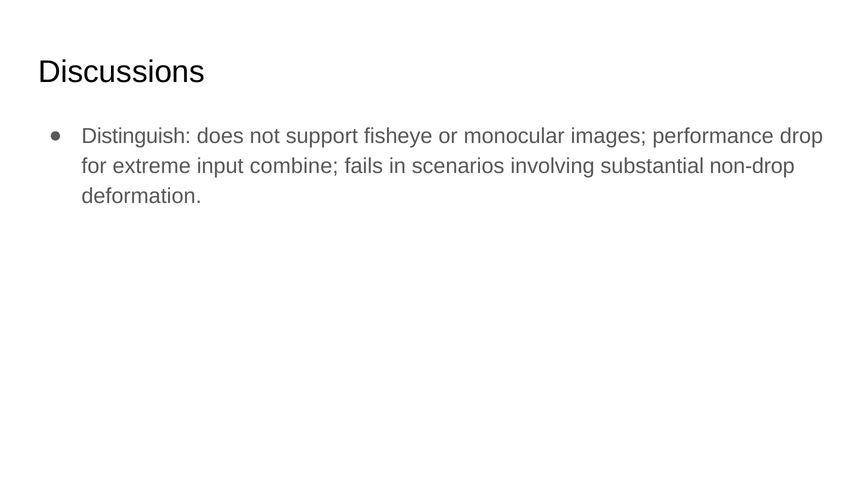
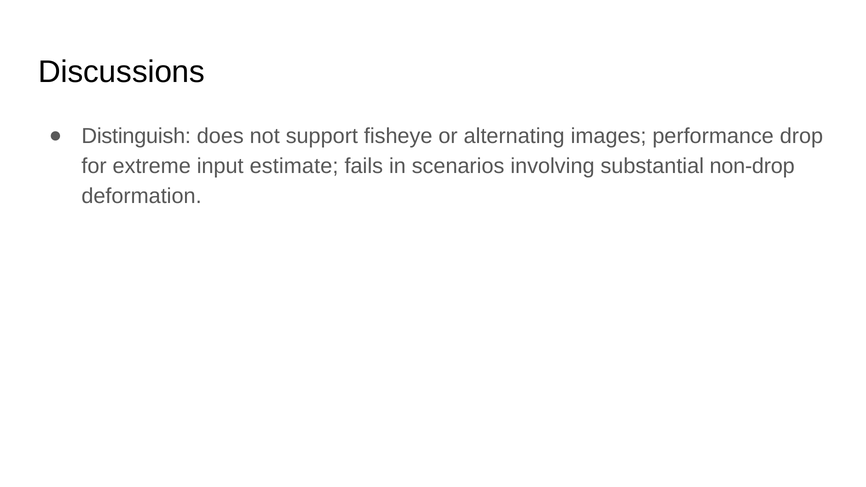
monocular: monocular -> alternating (514, 136)
combine: combine -> estimate (294, 166)
